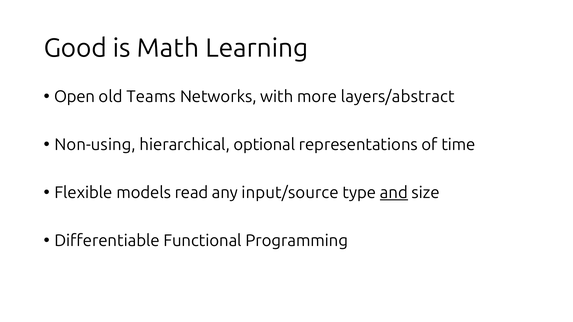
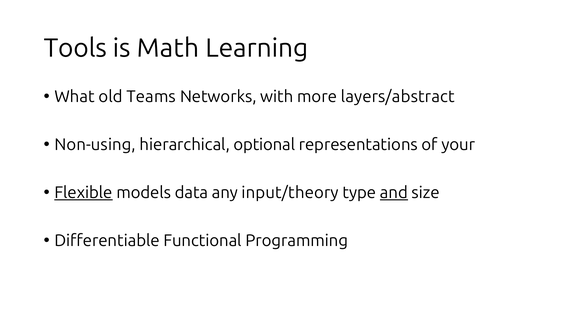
Good: Good -> Tools (75, 48)
Open: Open -> What (75, 97)
time: time -> your (458, 145)
Flexible underline: none -> present (83, 193)
read: read -> data (192, 193)
input/source: input/source -> input/theory (290, 193)
